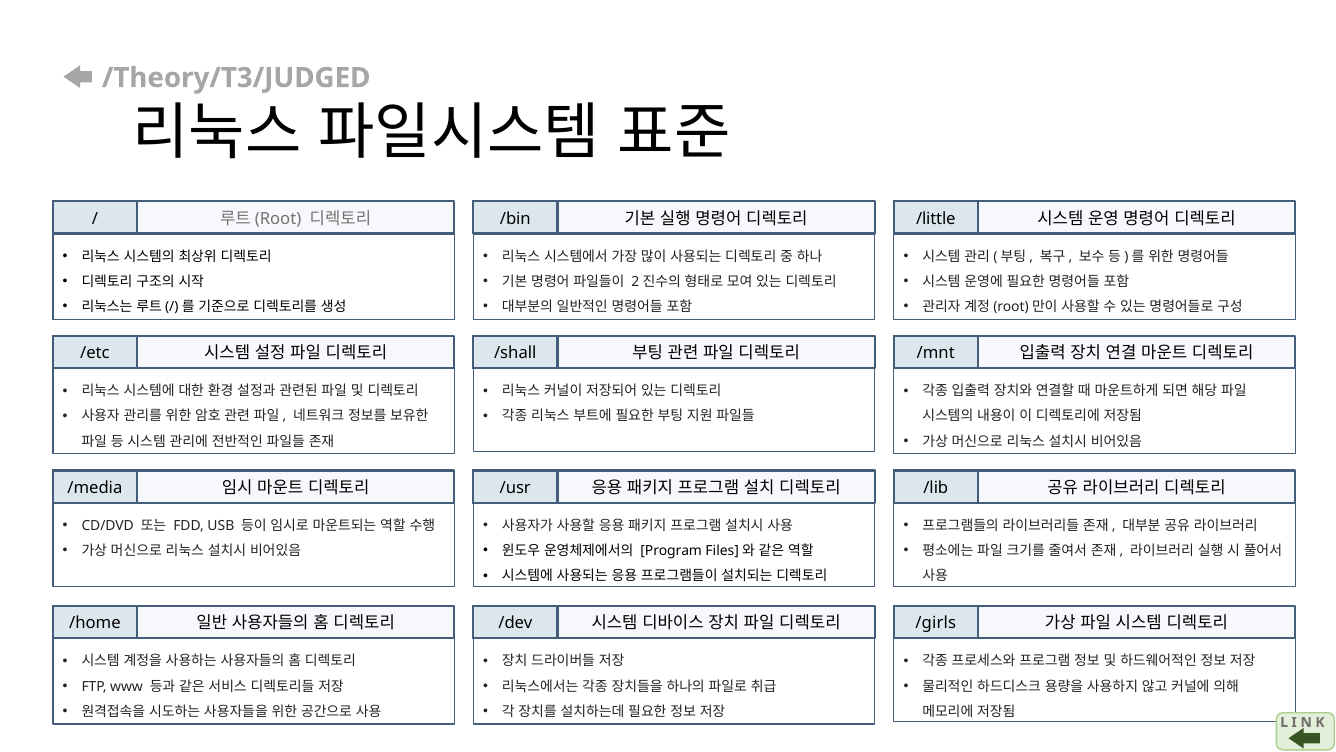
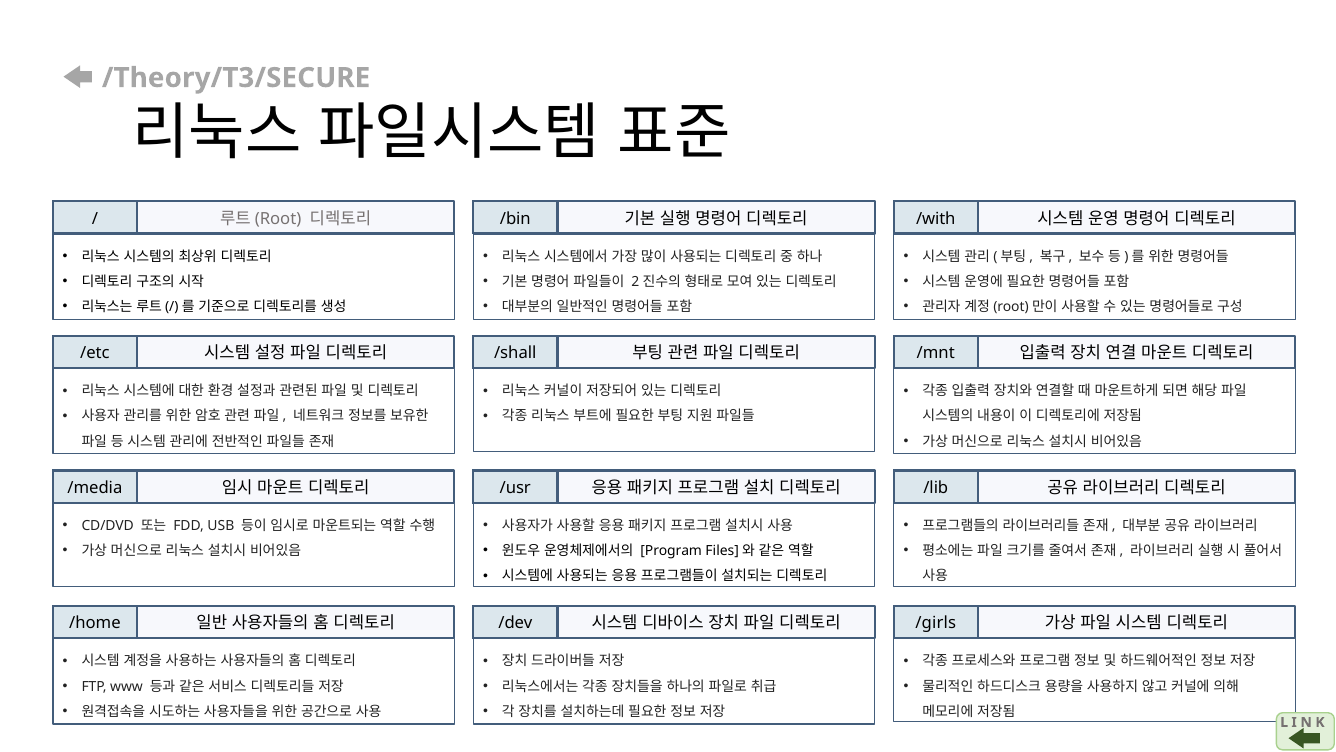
/Theory/T3/JUDGED: /Theory/T3/JUDGED -> /Theory/T3/SECURE (236, 78)
/little: /little -> /with (936, 218)
